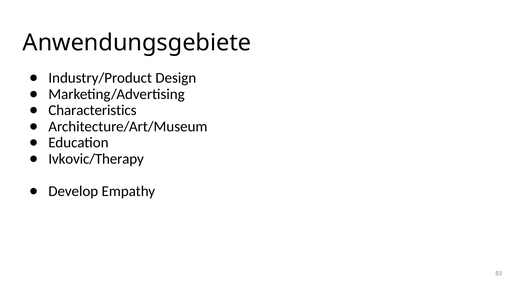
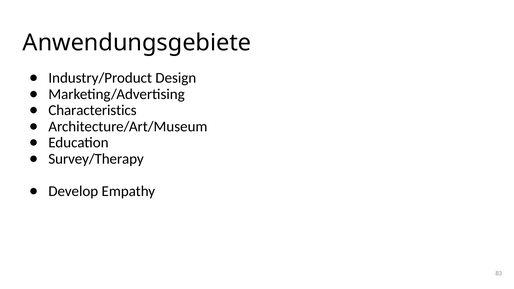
Ivkovic/Therapy: Ivkovic/Therapy -> Survey/Therapy (96, 159)
